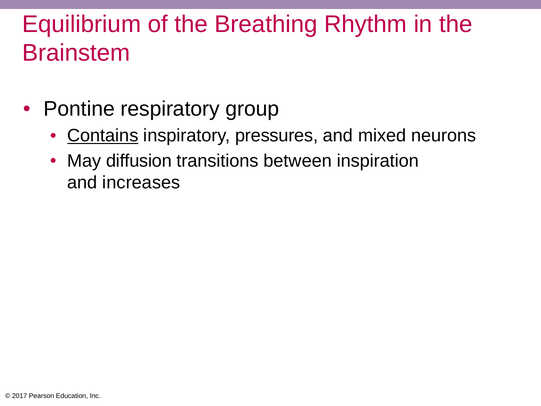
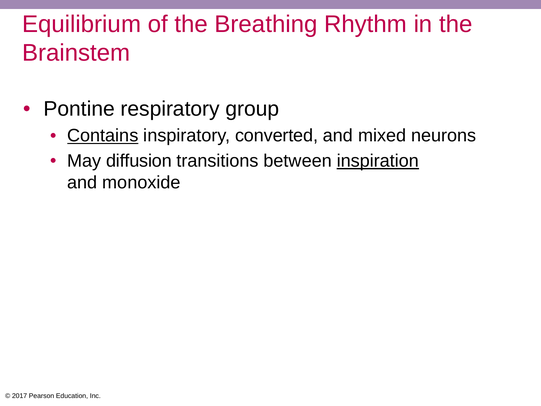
pressures: pressures -> converted (277, 136)
inspiration underline: none -> present (378, 161)
increases: increases -> monoxide (141, 182)
